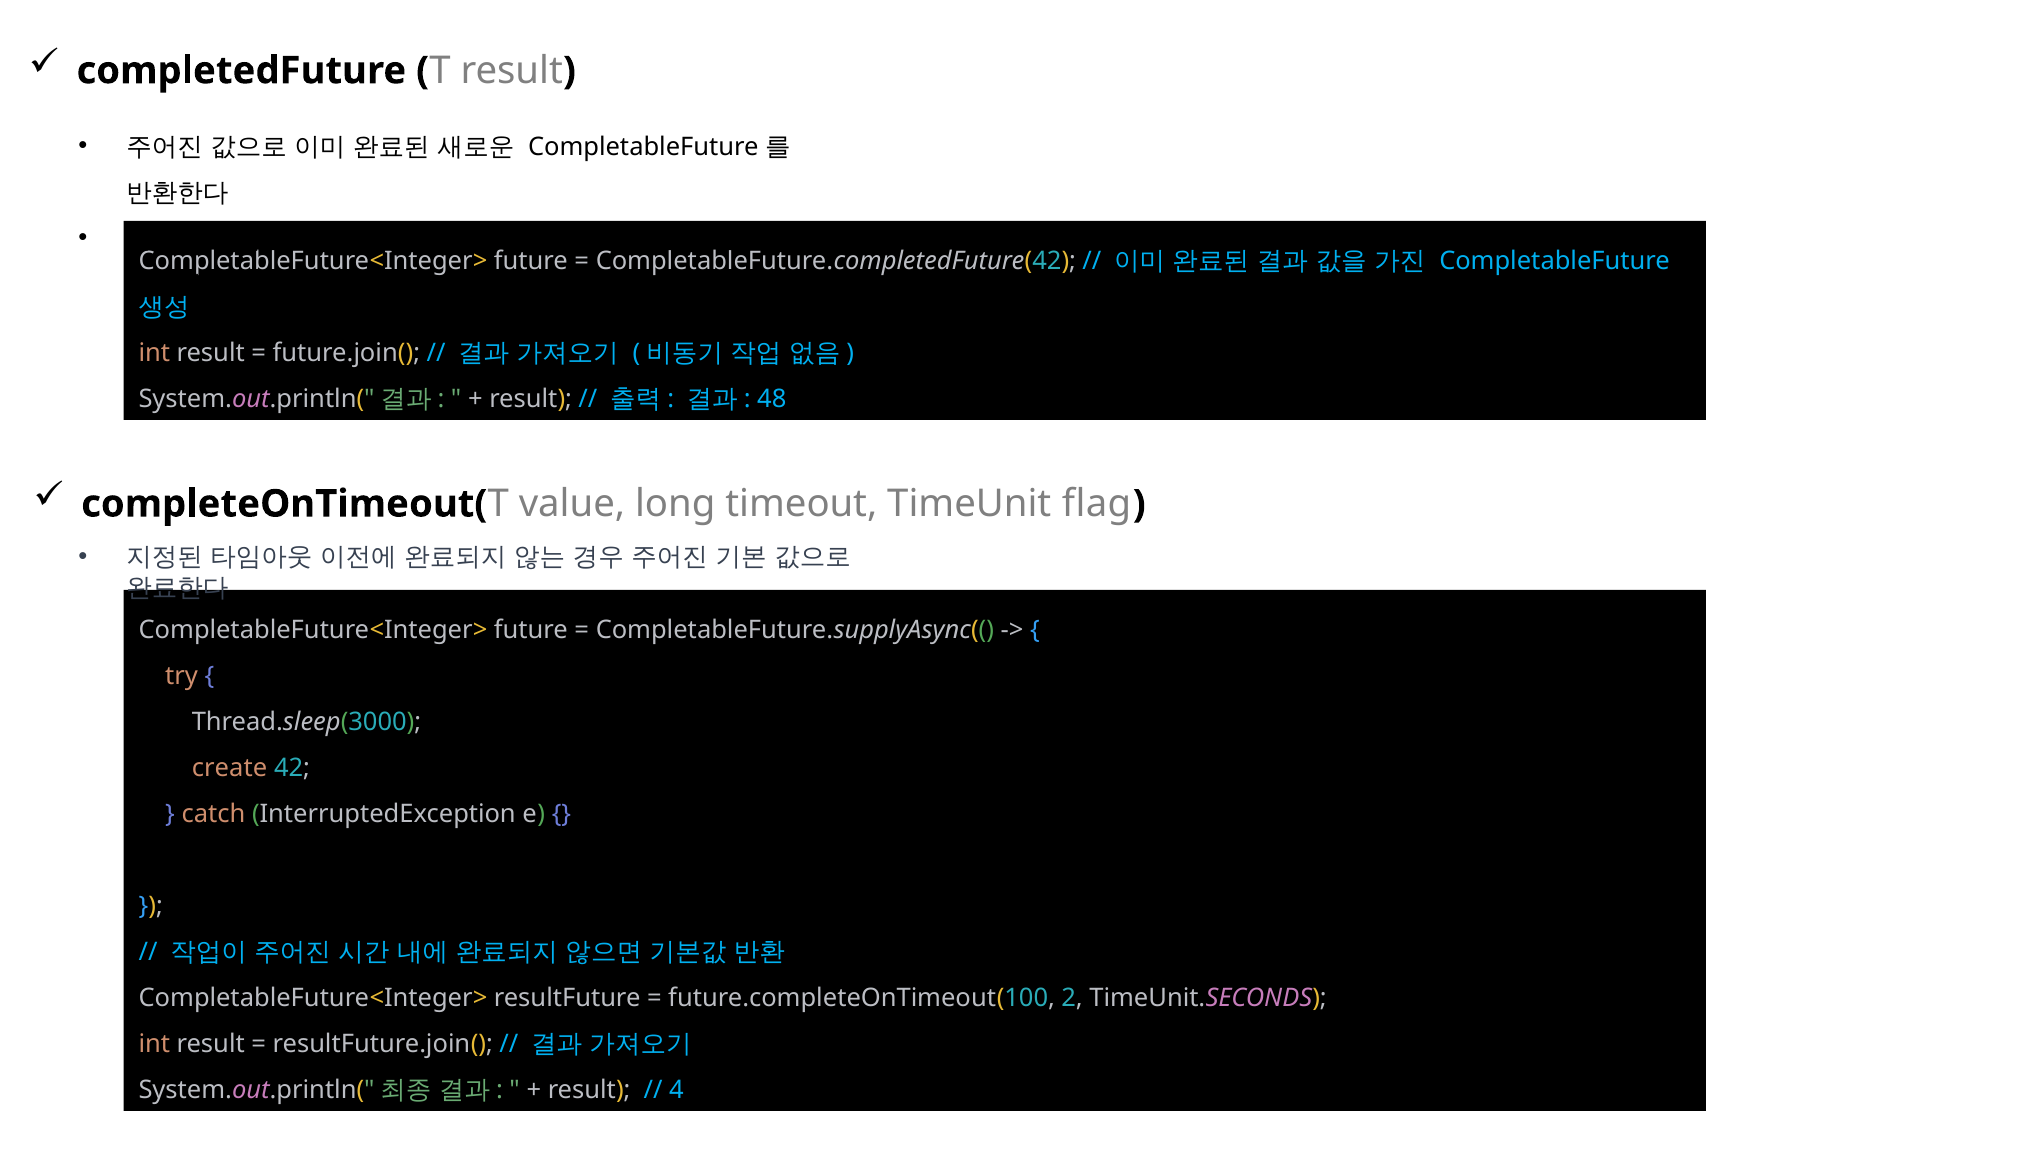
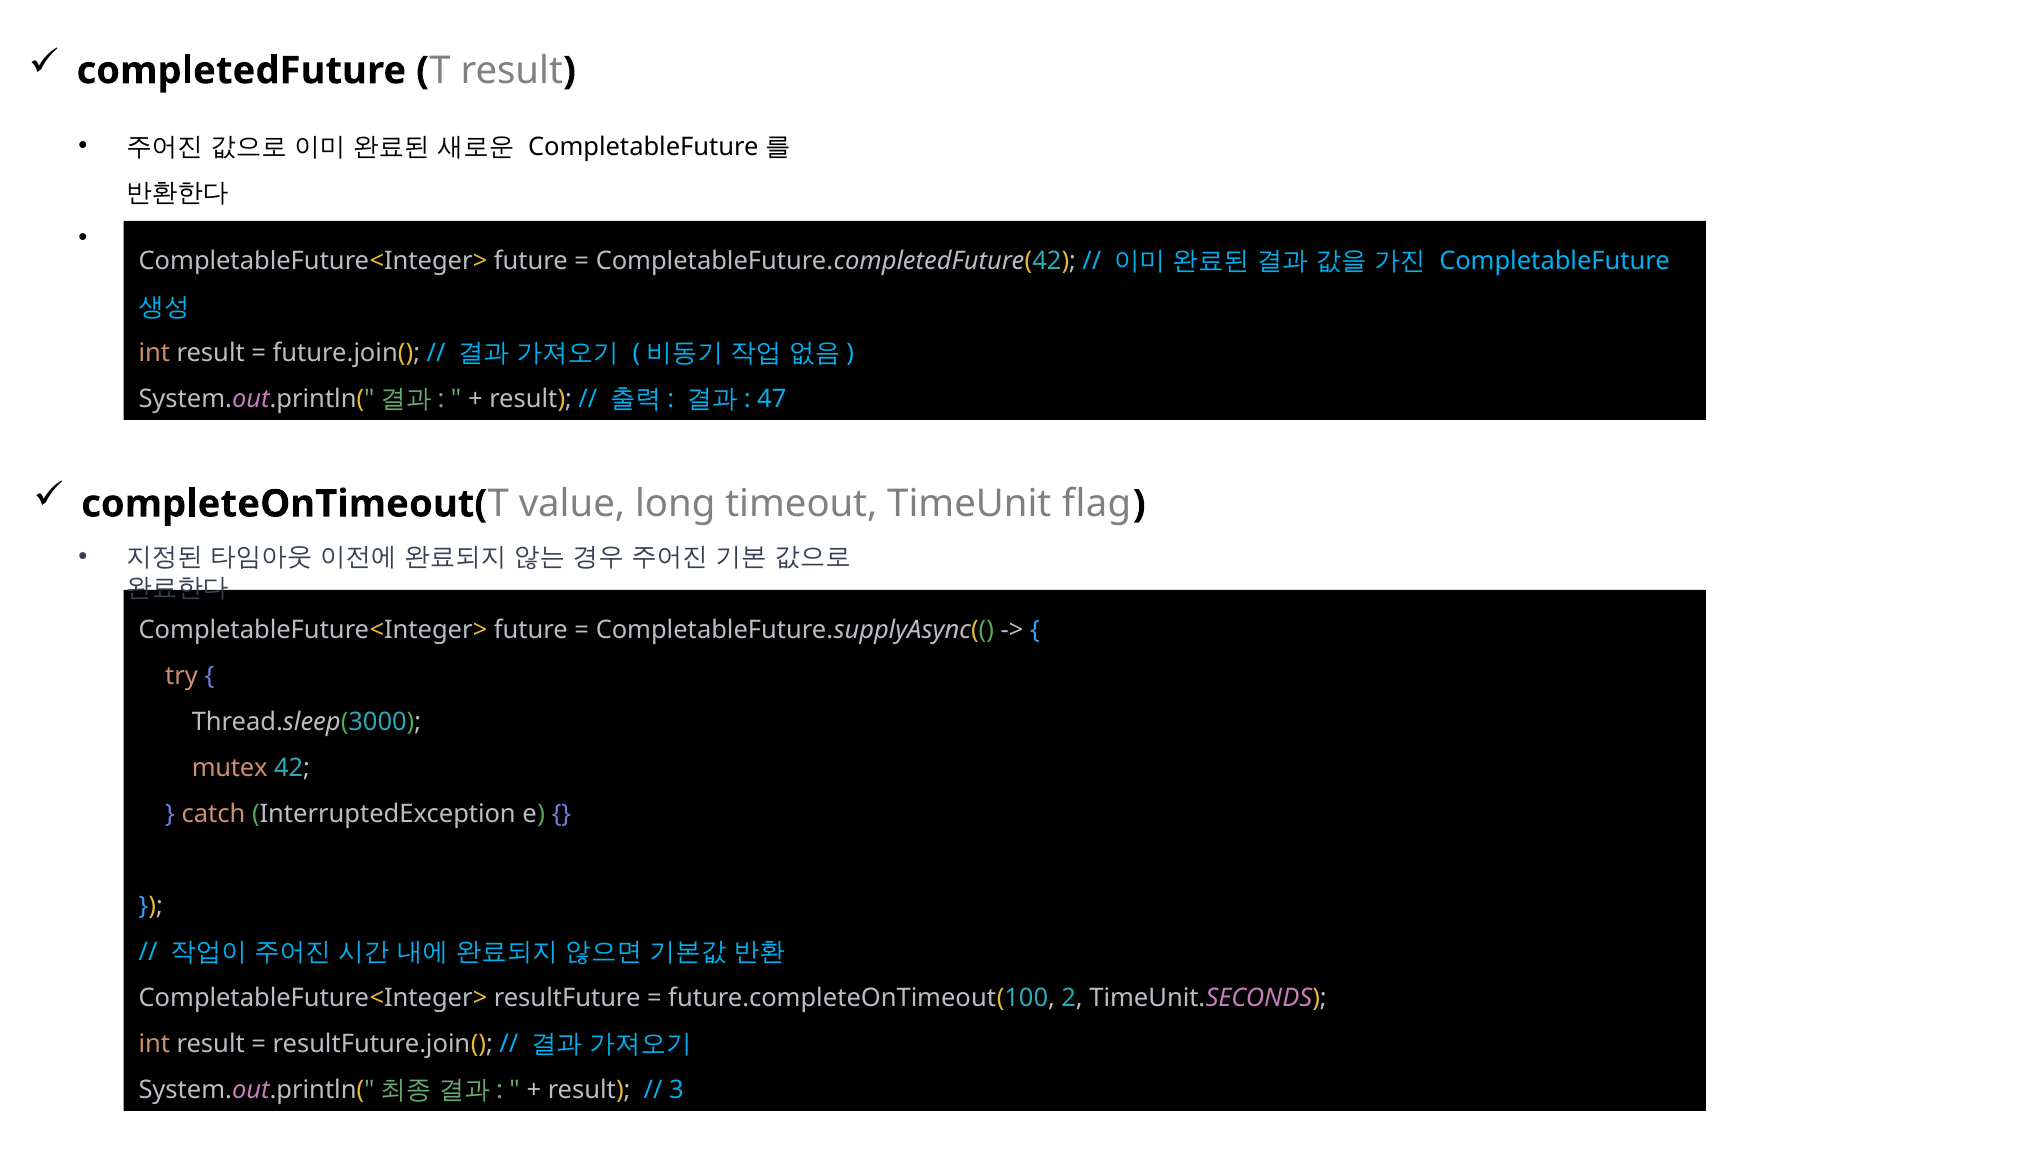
48: 48 -> 47 (772, 399)
create: create -> mutex (230, 768)
4: 4 -> 3 (676, 1090)
